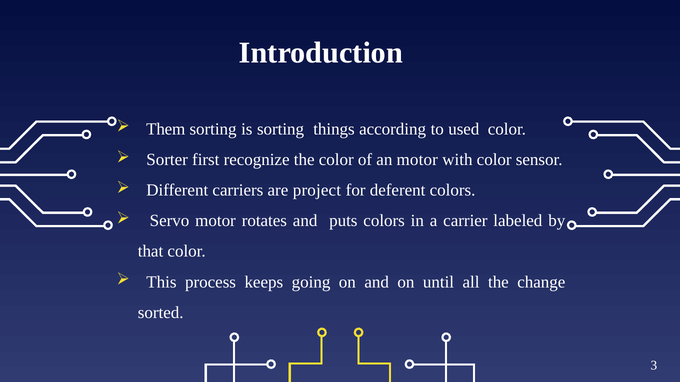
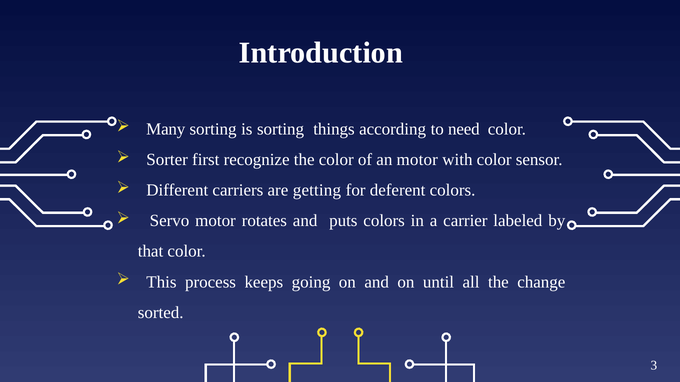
Them: Them -> Many (166, 129)
used: used -> need (464, 129)
project: project -> getting (317, 191)
